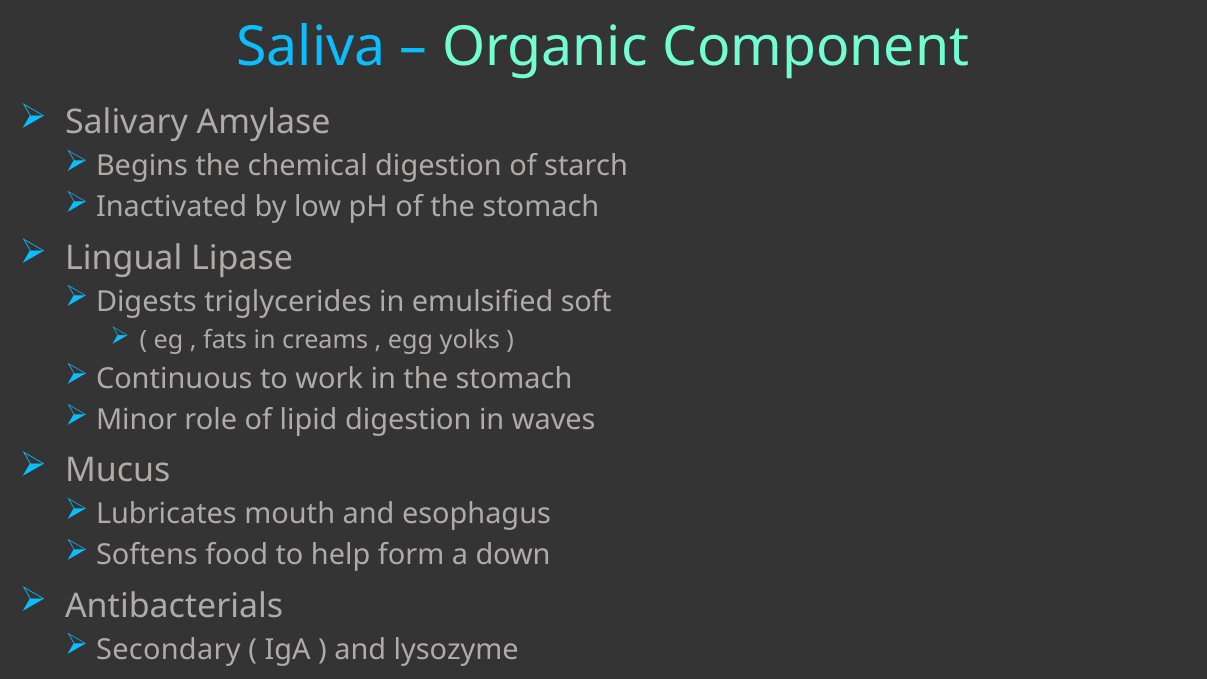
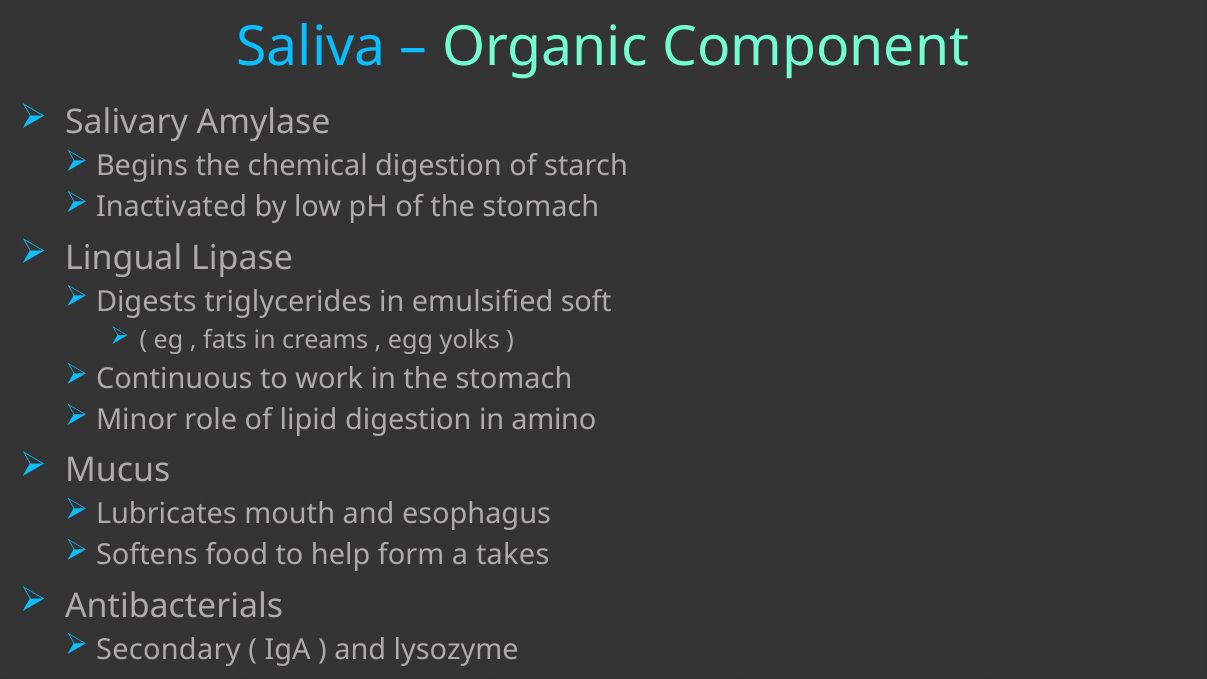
waves: waves -> amino (554, 420)
down: down -> takes (513, 555)
